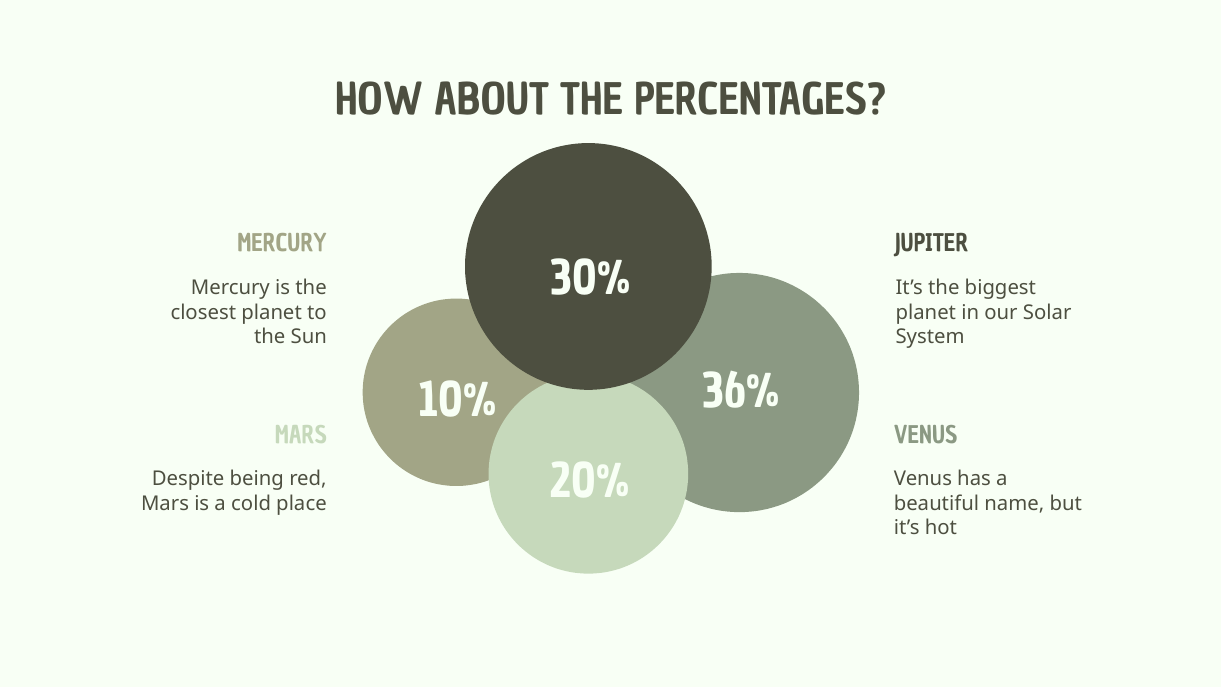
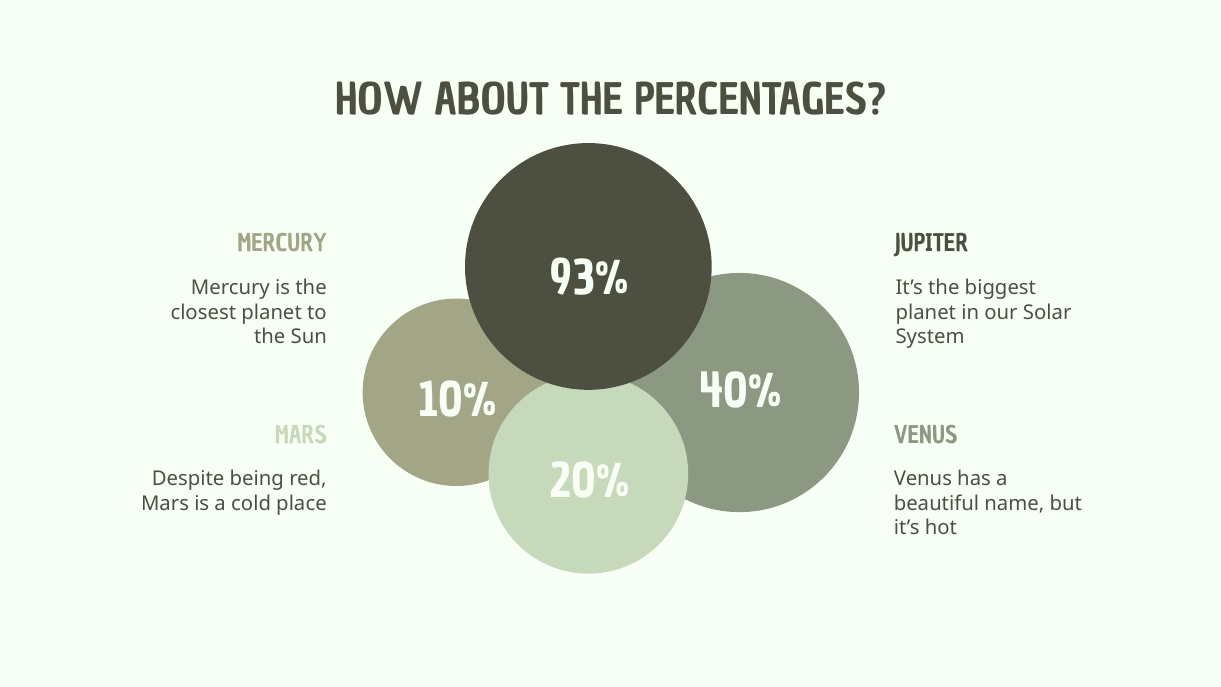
30%: 30% -> 93% (590, 279)
36%: 36% -> 40% (741, 391)
